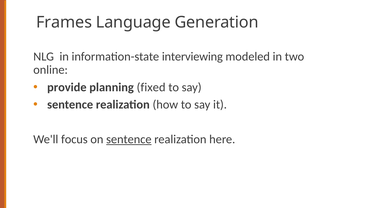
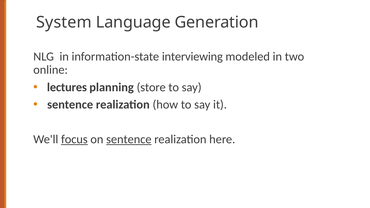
Frames: Frames -> System (64, 22)
provide: provide -> lectures (67, 87)
fixed: fixed -> store (151, 87)
focus underline: none -> present (74, 139)
